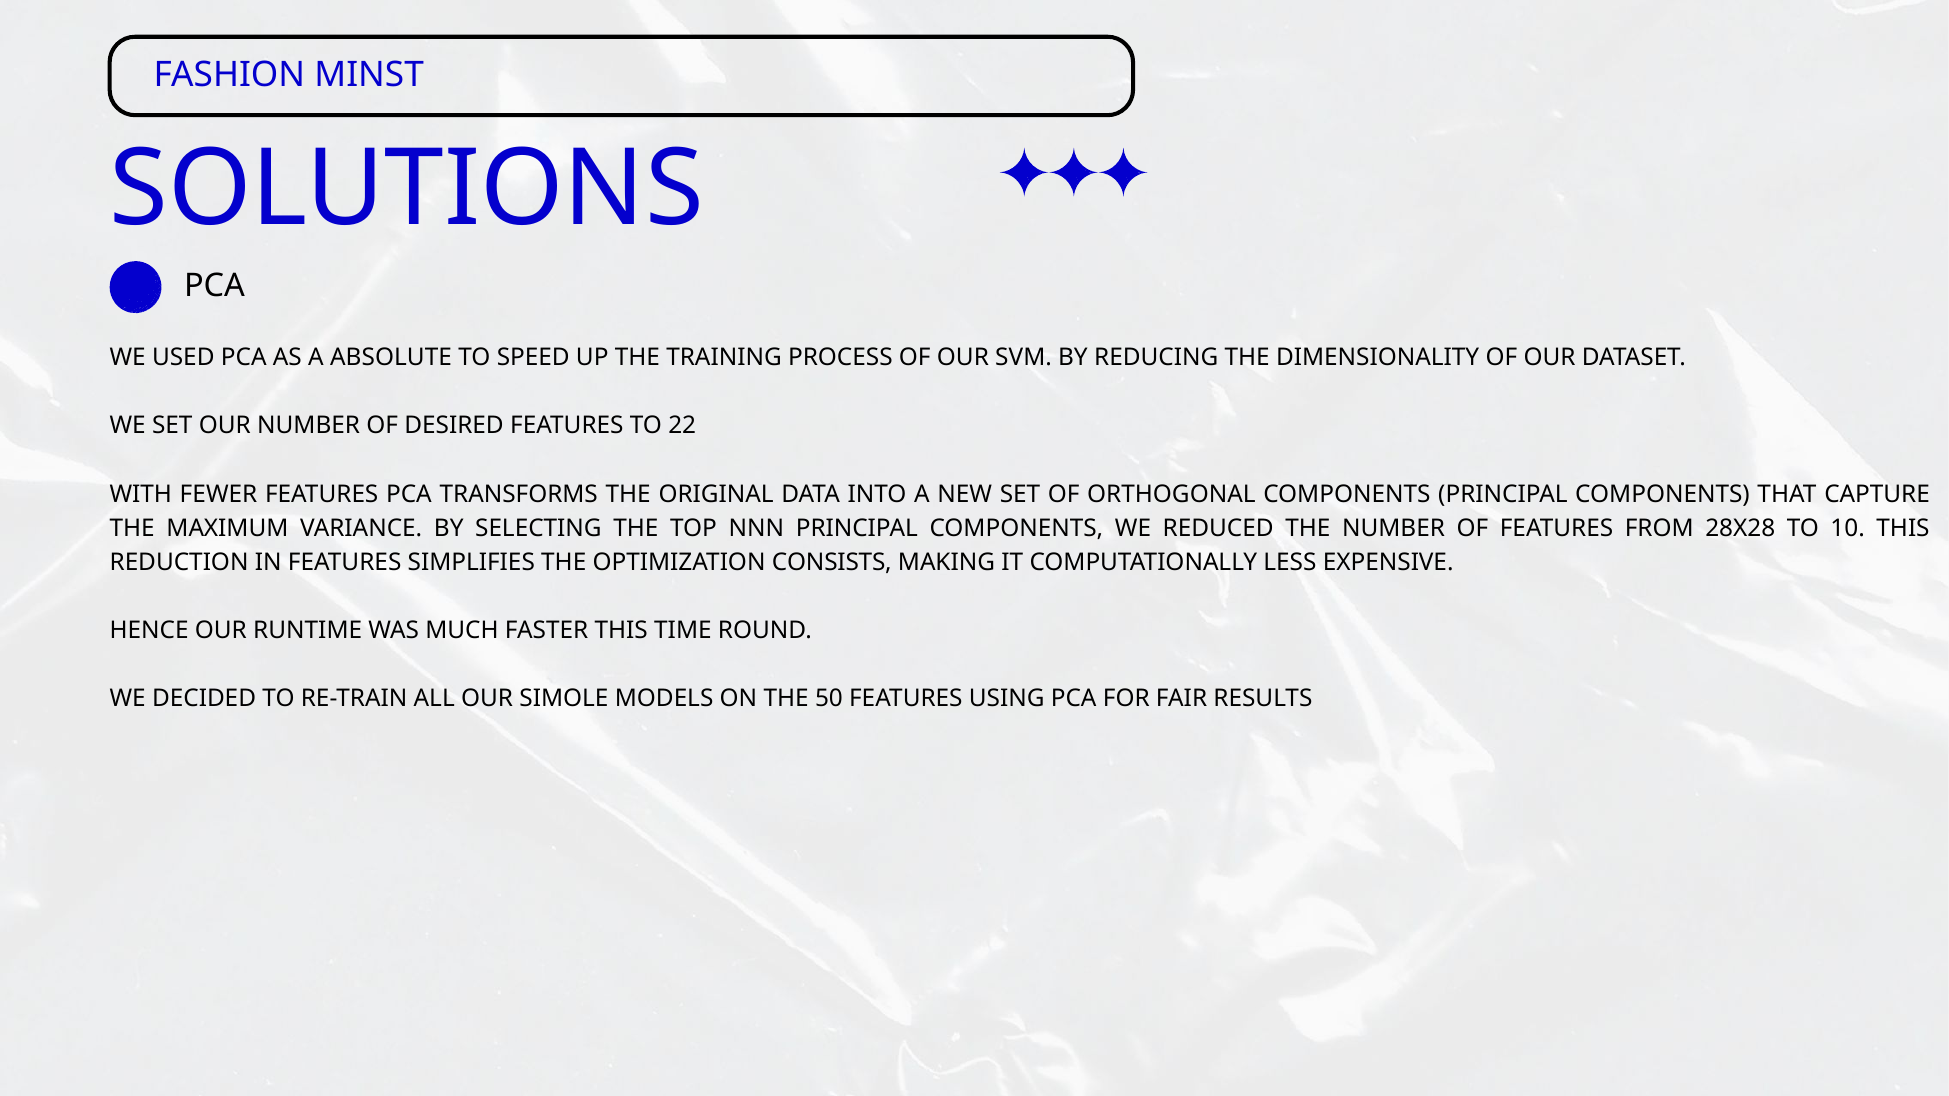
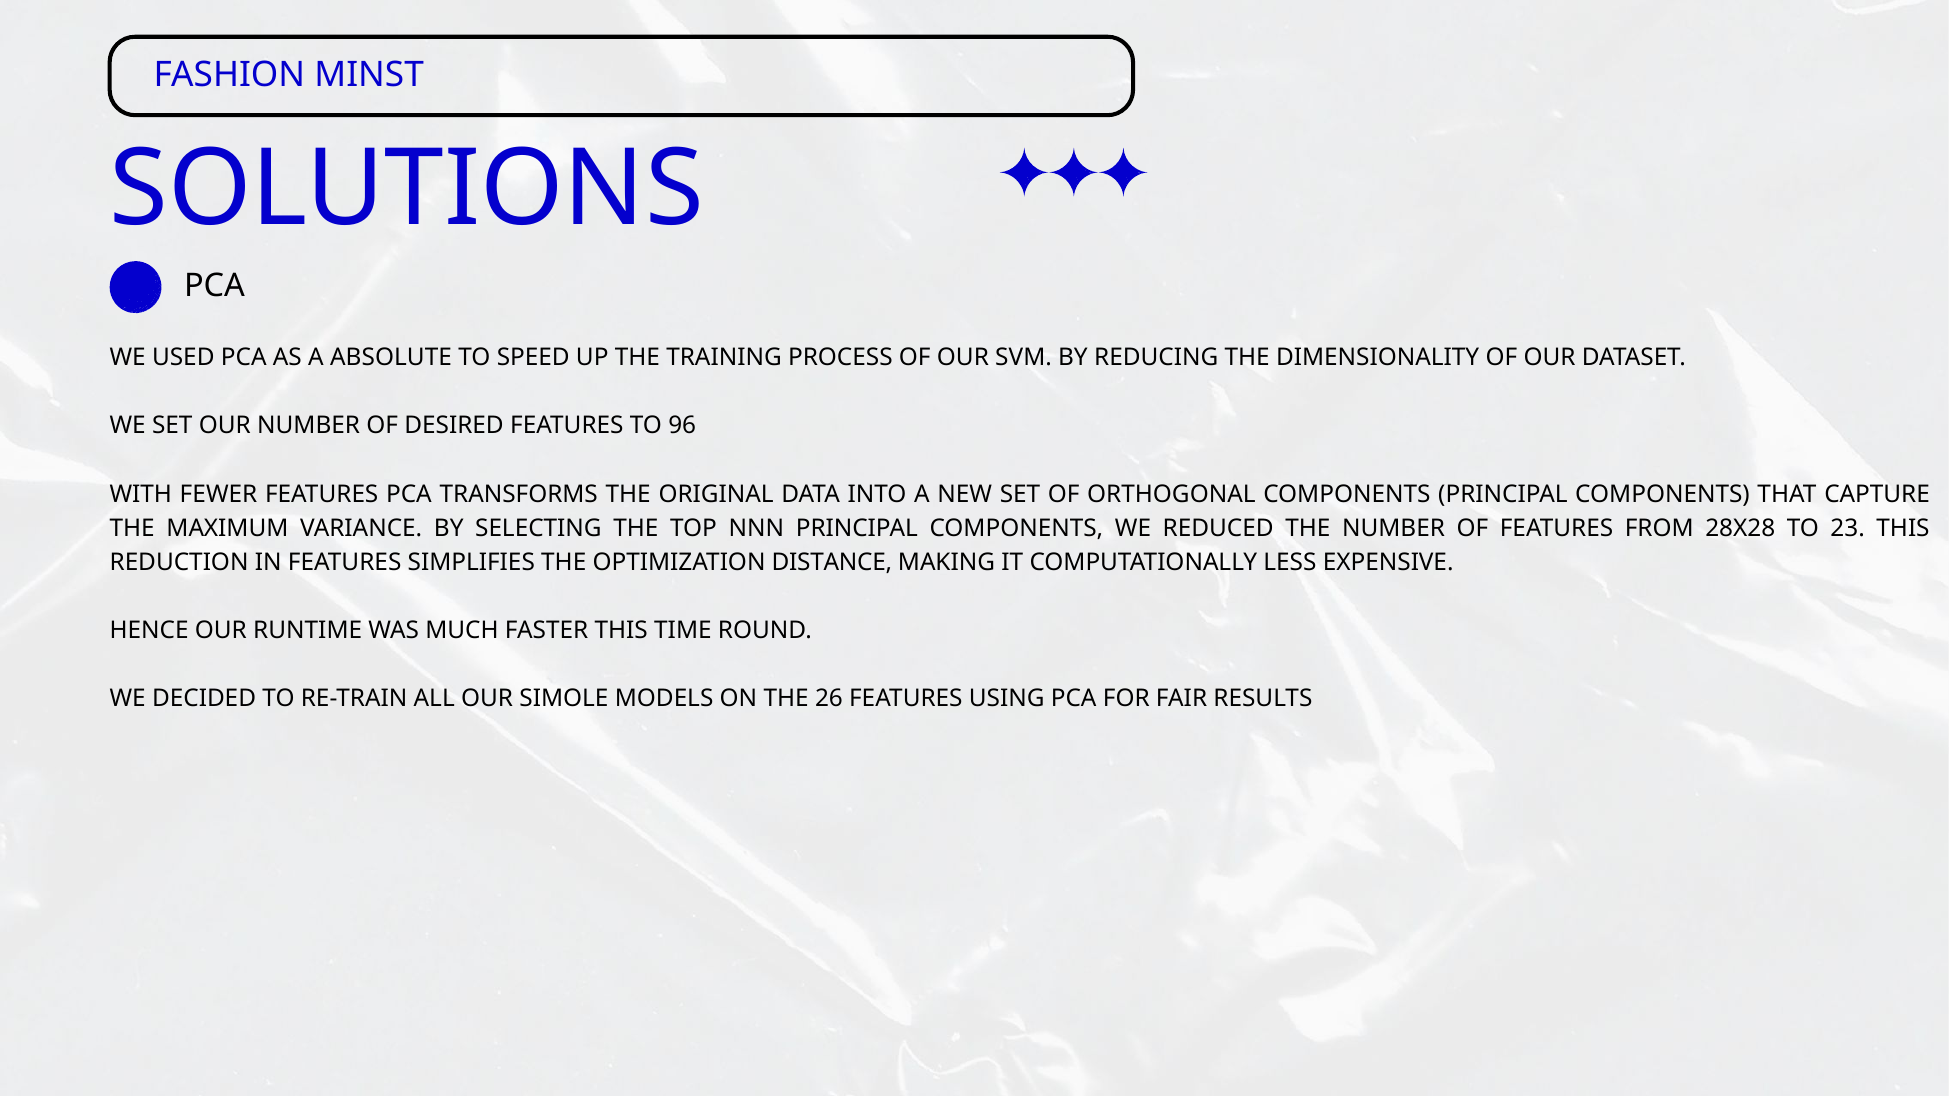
22: 22 -> 96 (682, 426)
10: 10 -> 23 (1848, 528)
CONSISTS: CONSISTS -> DISTANCE (832, 562)
50: 50 -> 26 (829, 699)
